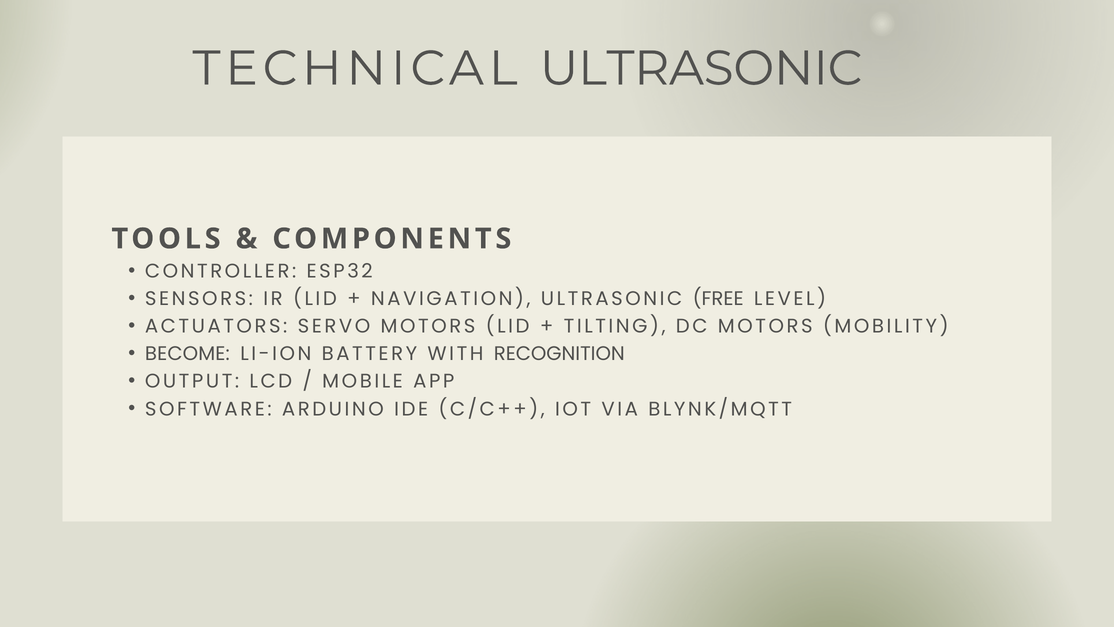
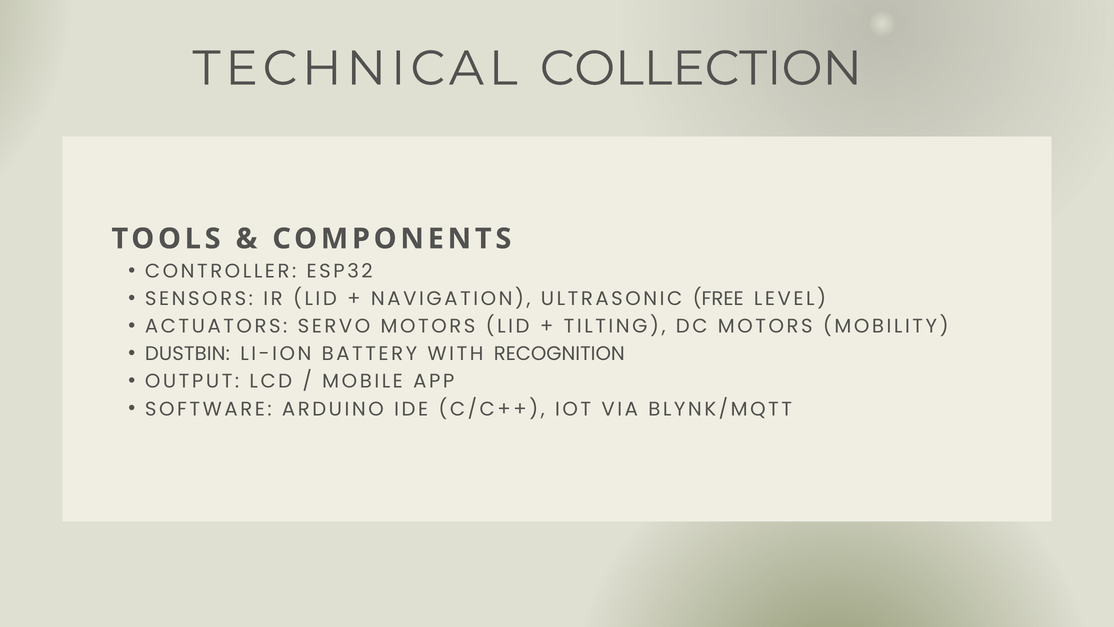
TECHNICAL ULTRASONIC: ULTRASONIC -> COLLECTION (701, 68)
BECOME: BECOME -> DUSTBIN (187, 354)
